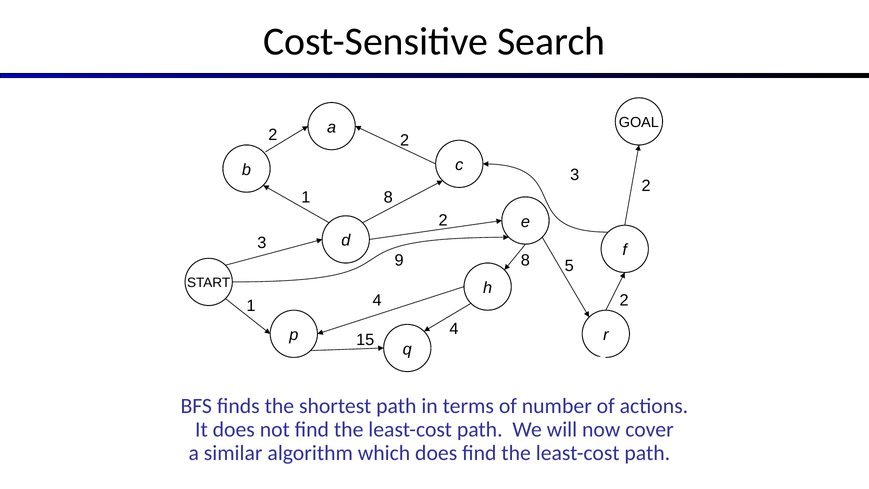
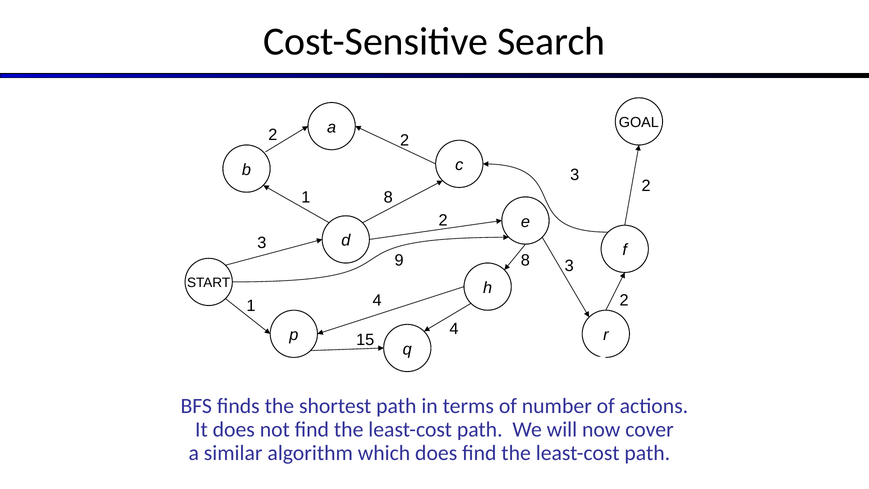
9 5: 5 -> 3 (569, 266)
